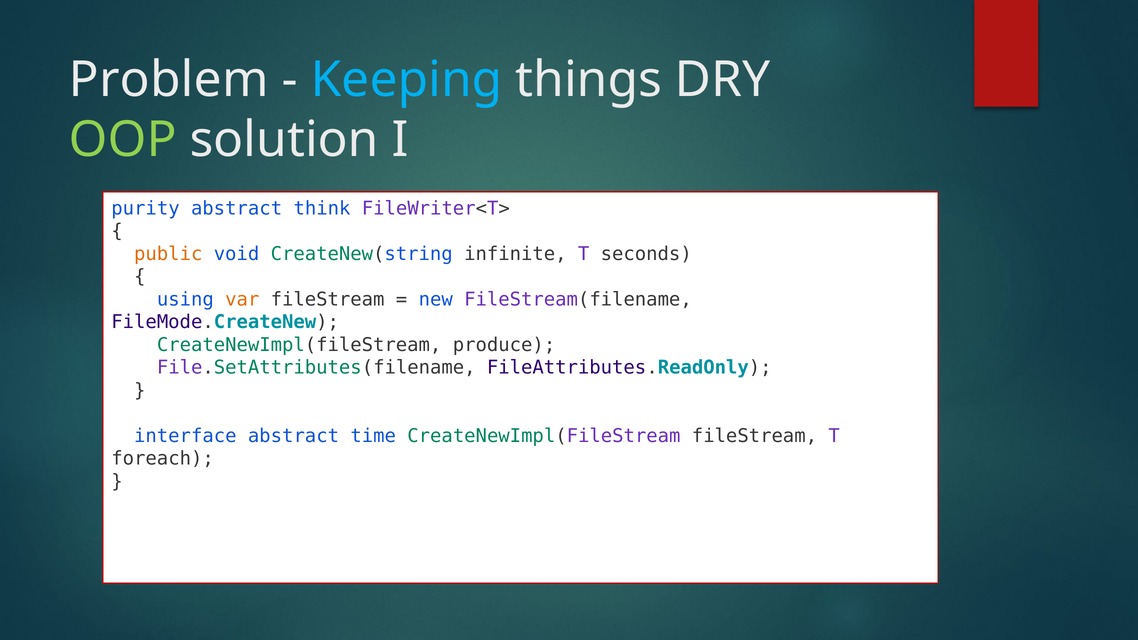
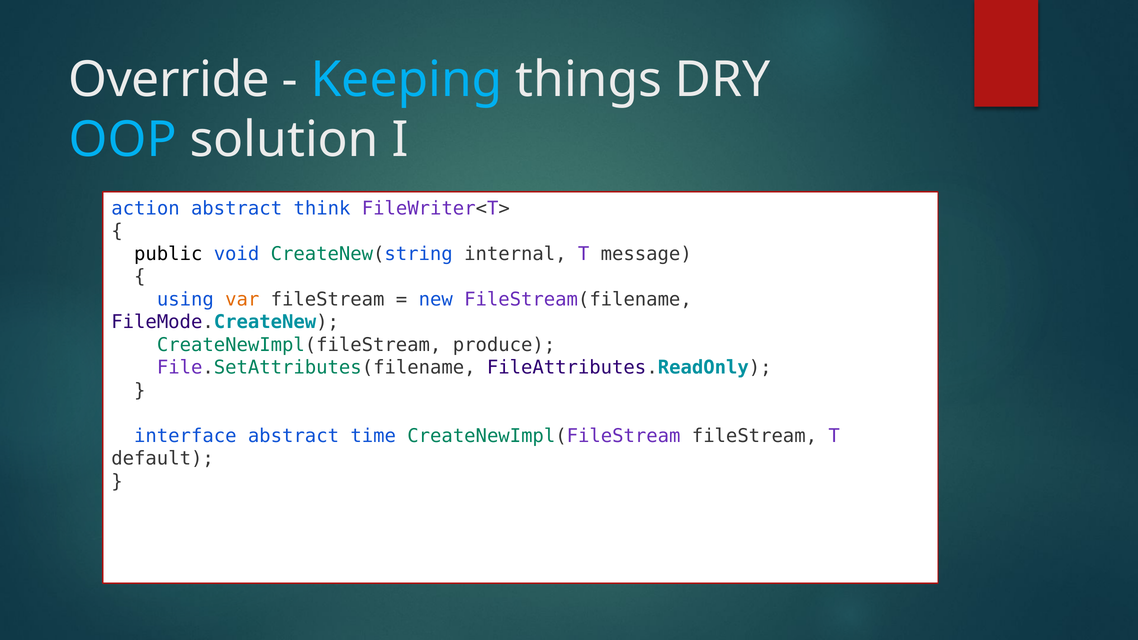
Problem: Problem -> Override (169, 80)
OOP colour: light green -> light blue (123, 140)
purity: purity -> action (146, 208)
public colour: orange -> black (168, 254)
infinite: infinite -> internal (515, 254)
seconds: seconds -> message (646, 254)
foreach: foreach -> default (163, 459)
